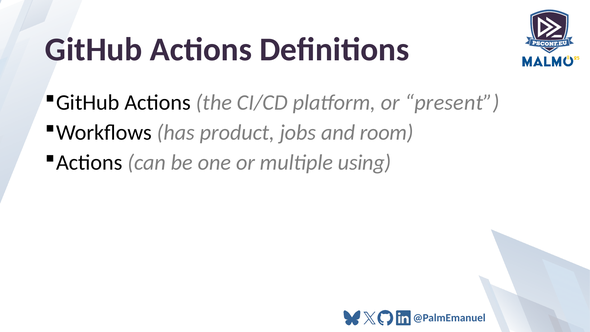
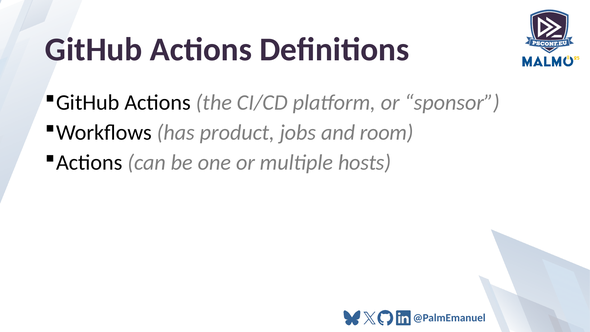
present: present -> sponsor (452, 102)
using: using -> hosts (365, 162)
